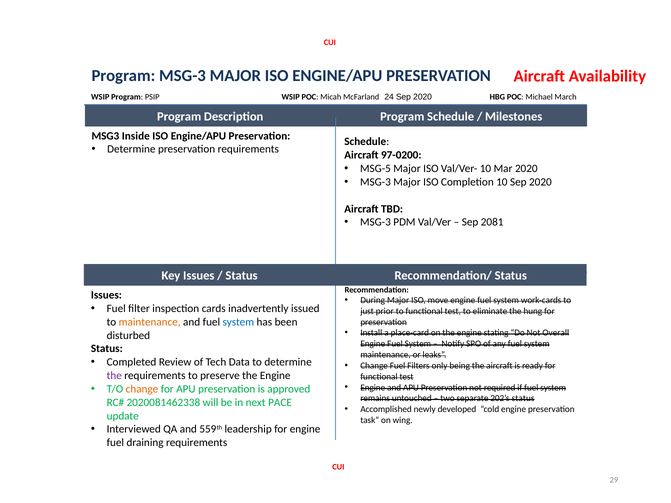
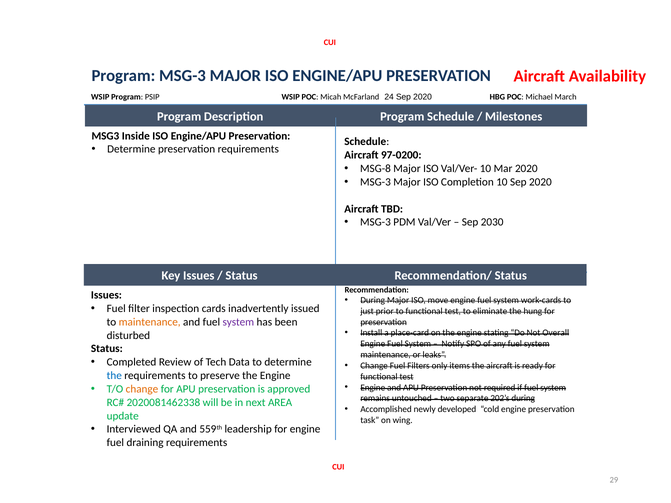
MSG-5: MSG-5 -> MSG-8 (375, 169)
2081: 2081 -> 2030 (492, 222)
system colour: blue -> purple (238, 322)
being: being -> items (460, 366)
the colour: purple -> blue (114, 376)
202’s status: status -> during (523, 399)
PACE: PACE -> AREA (280, 403)
